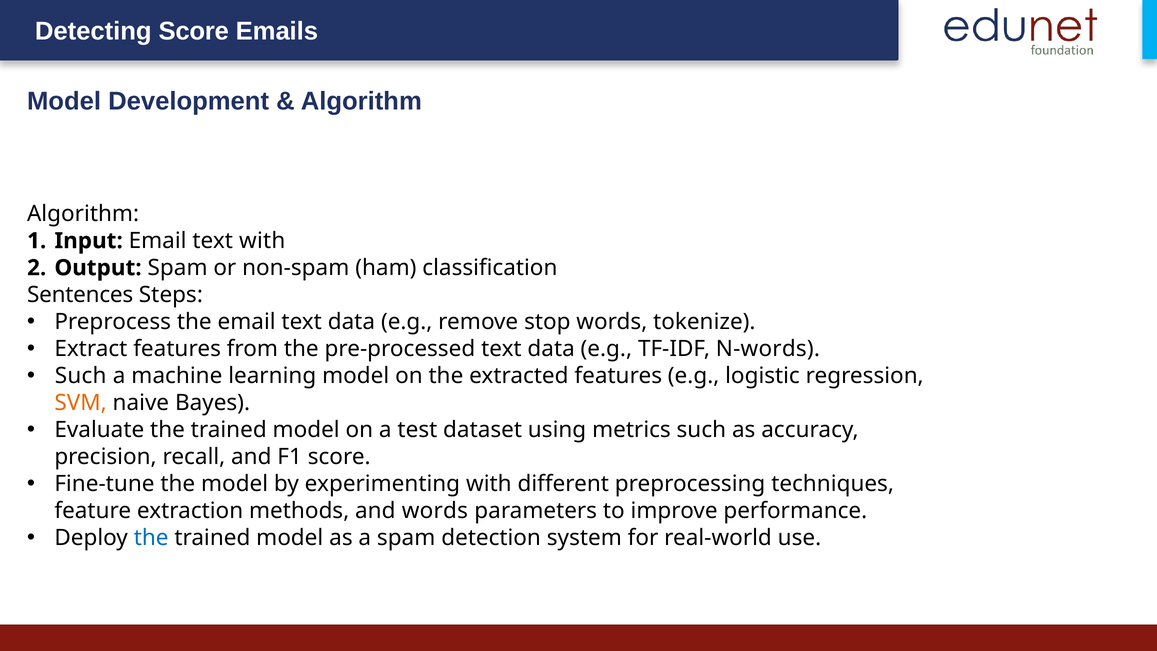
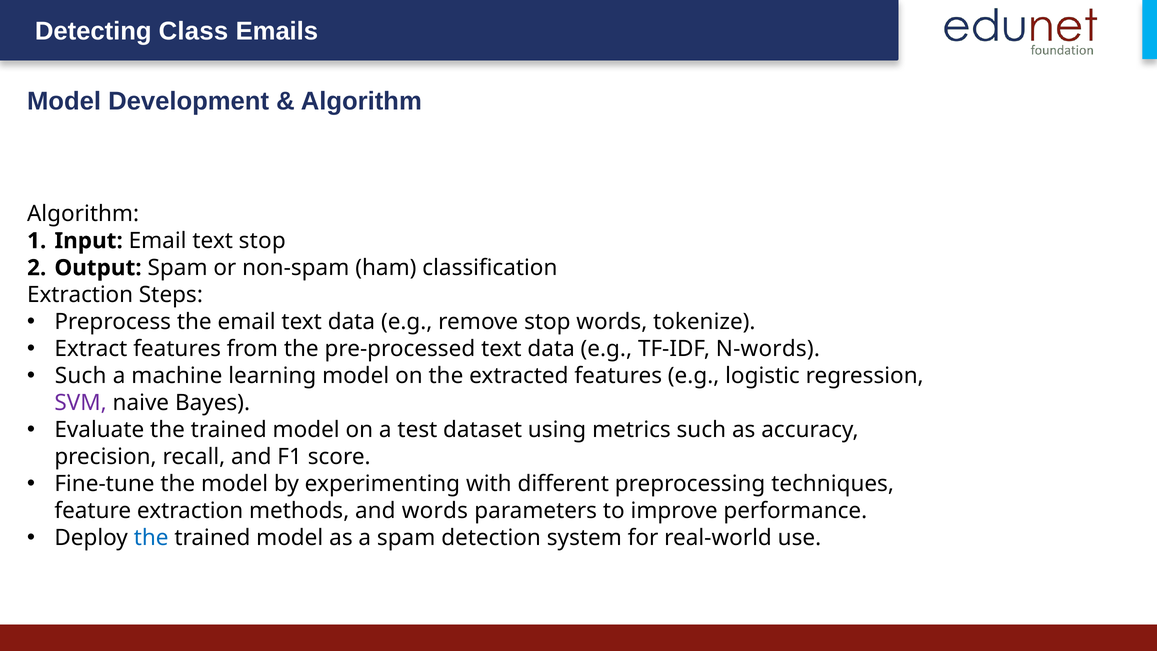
Score: Score -> Class (193, 31)
text with: with -> stop (262, 241)
Sentences: Sentences -> Extraction (80, 295)
SVM colour: orange -> purple (81, 403)
